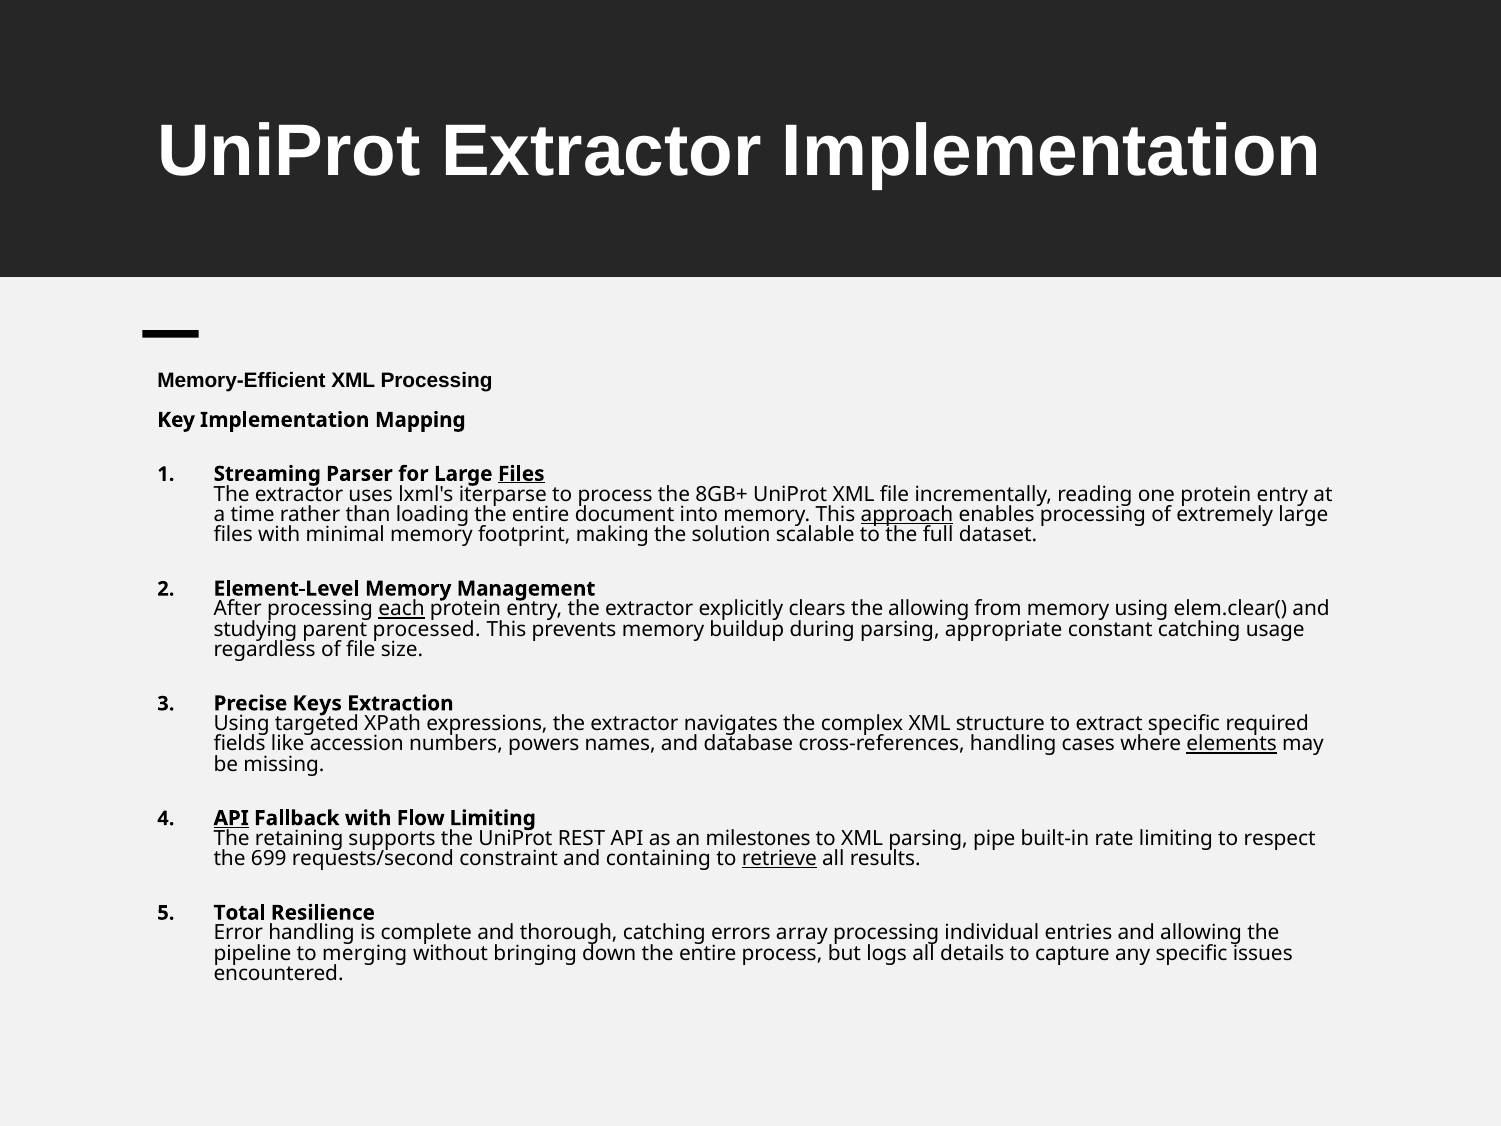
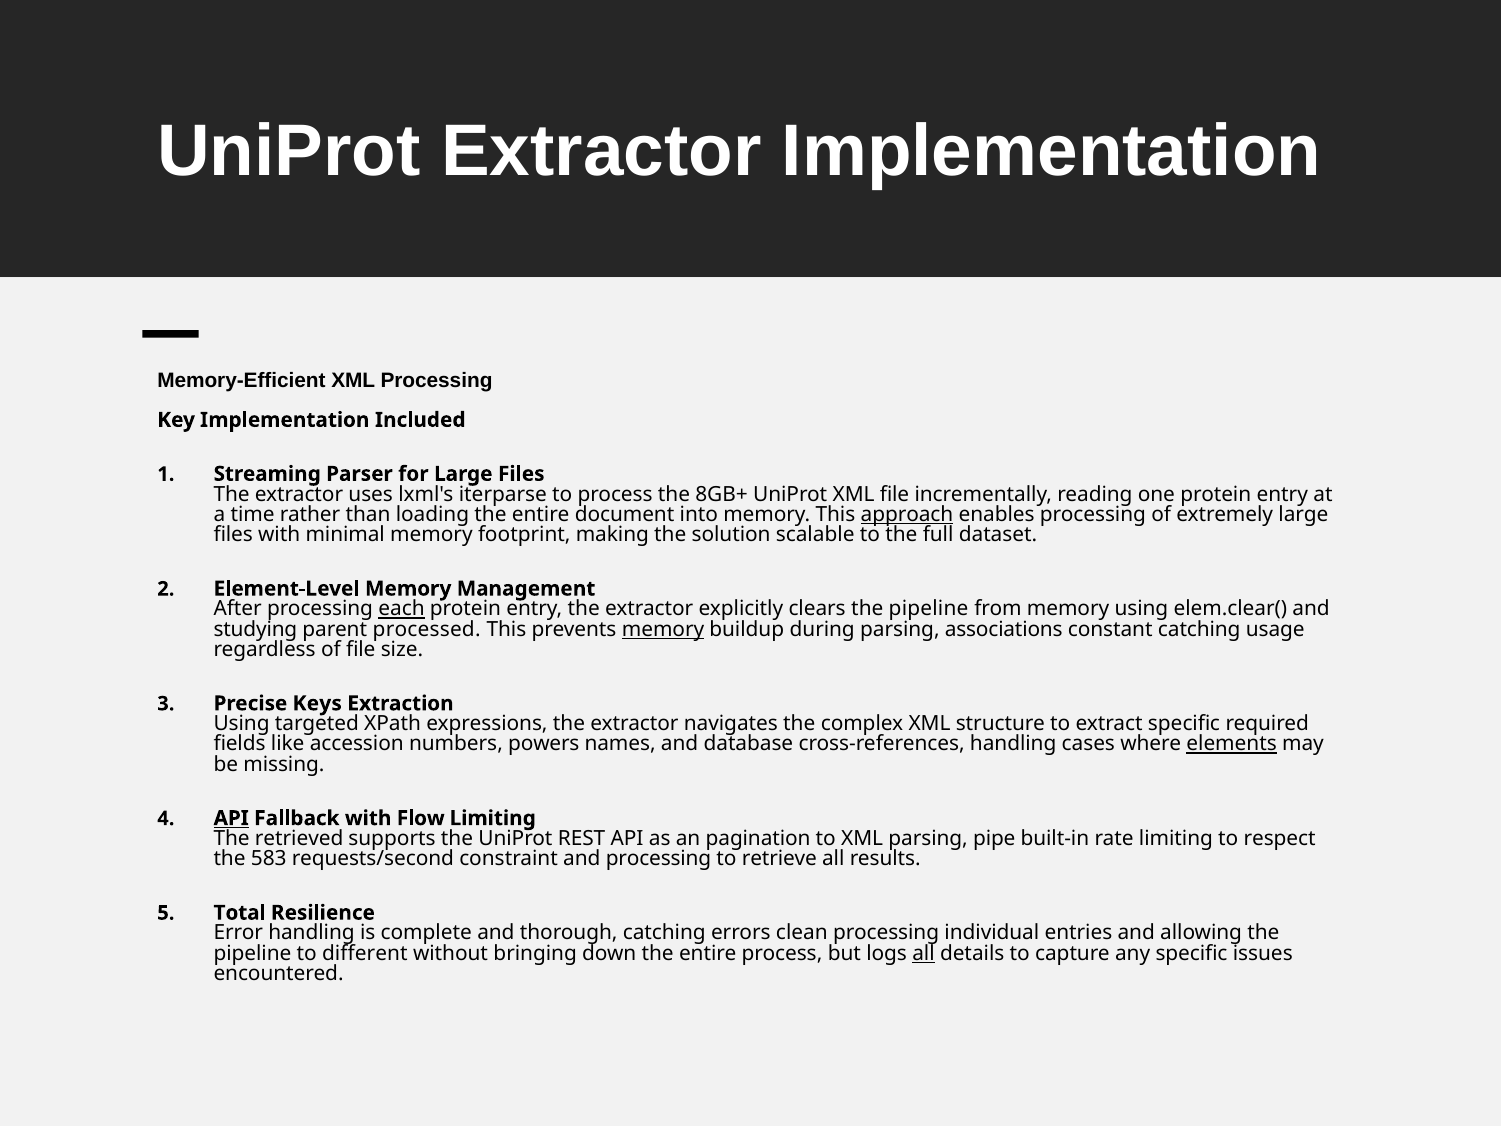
Mapping: Mapping -> Included (420, 420)
Files underline: present -> none (521, 474)
clears the allowing: allowing -> pipeline (929, 609)
memory underline: none -> present (663, 629)
appropriate: appropriate -> associations (1004, 629)
retaining: retaining -> retrieved (299, 838)
milestones: milestones -> pagination (758, 838)
699: 699 -> 583 (269, 859)
and containing: containing -> processing (658, 859)
retrieve underline: present -> none (779, 859)
array: array -> clean (802, 933)
merging: merging -> different (365, 953)
all underline: none -> present (924, 953)
